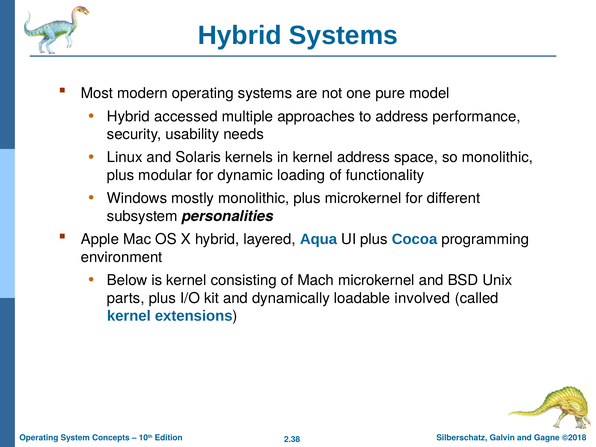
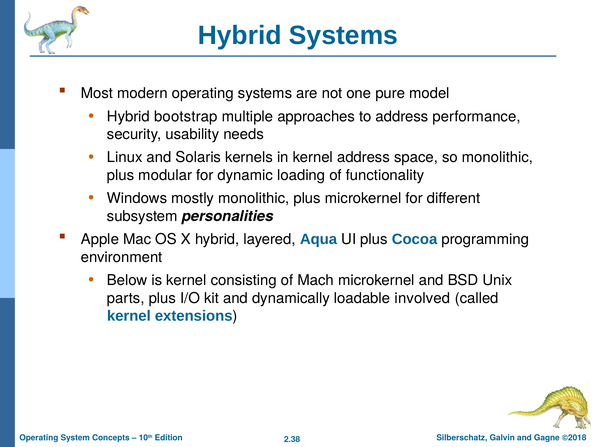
accessed: accessed -> bootstrap (186, 116)
